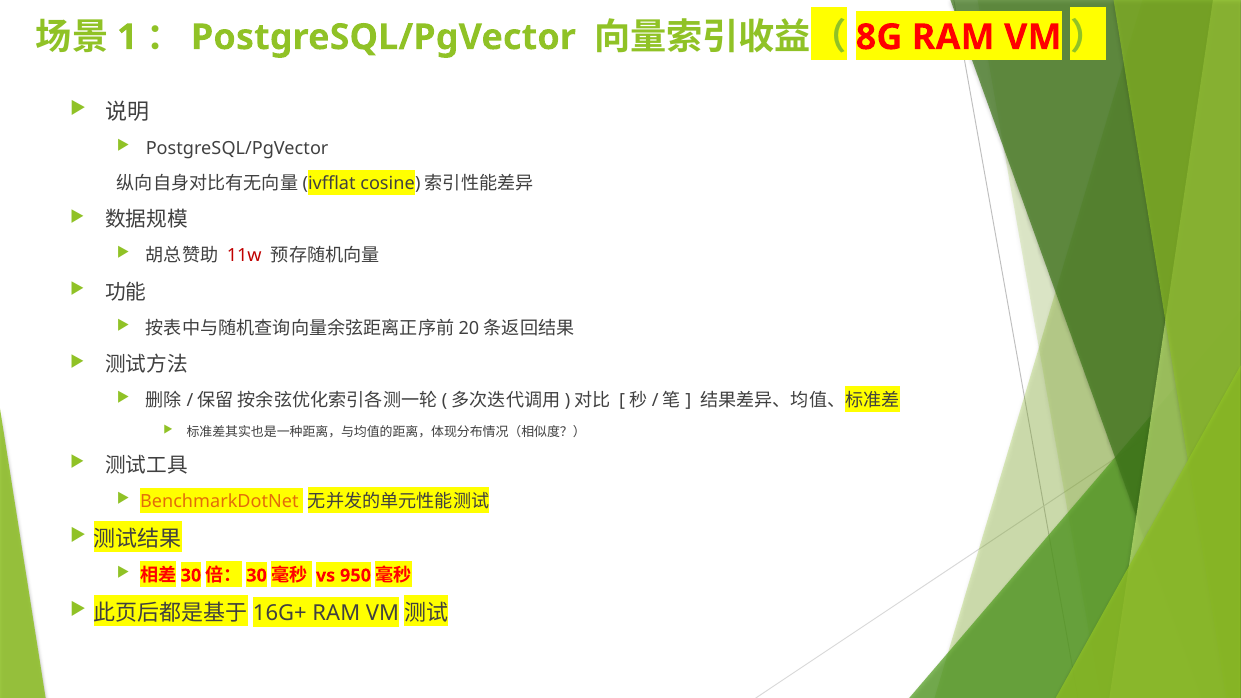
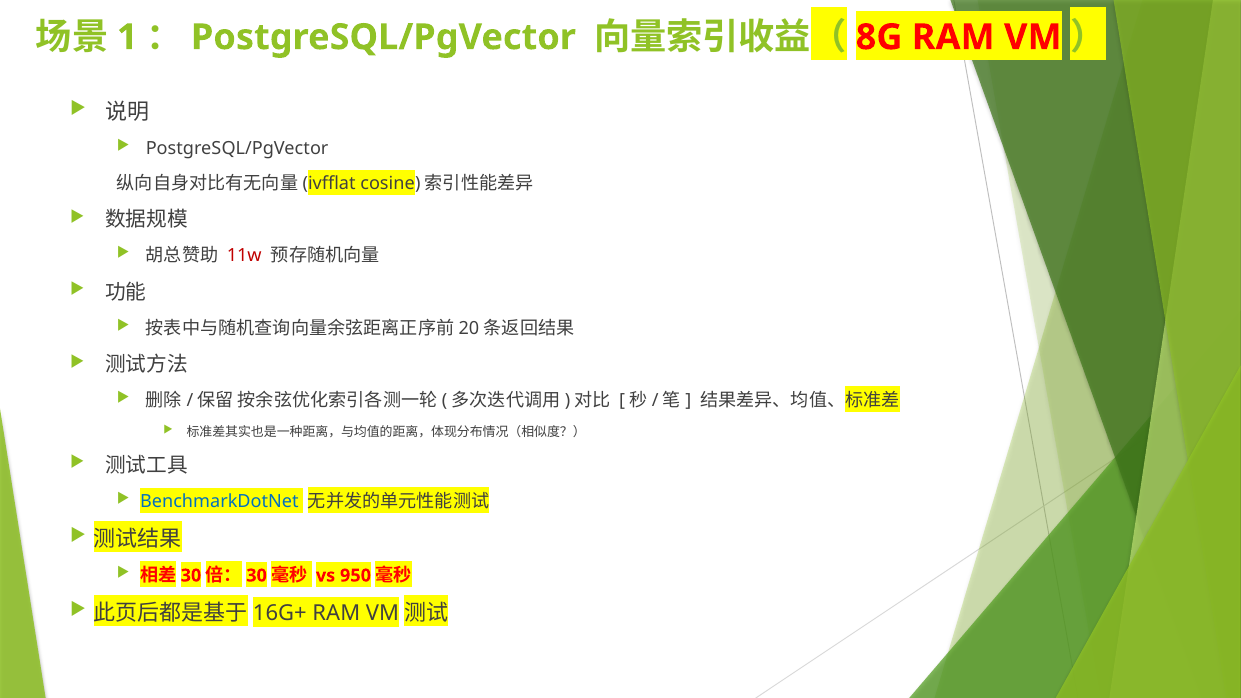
BenchmarkDotNet colour: orange -> blue (219, 502)
